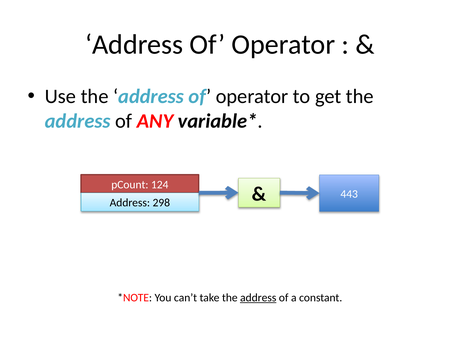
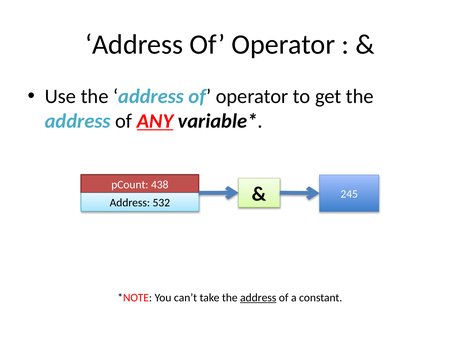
ANY underline: none -> present (155, 121)
124: 124 -> 438 (160, 185)
298: 298 -> 532 (161, 203)
443: 443 -> 245 (349, 194)
